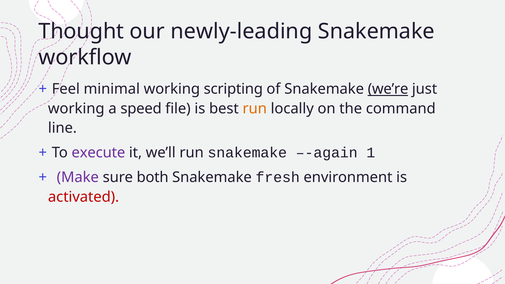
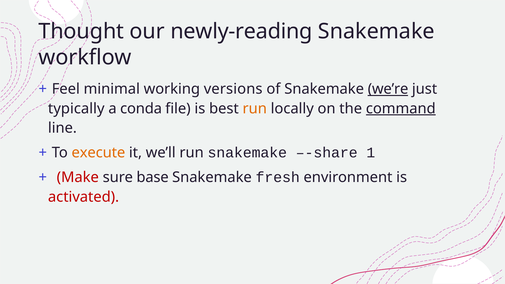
newly-leading: newly-leading -> newly-reading (242, 31)
scripting: scripting -> versions (233, 89)
working: working -> typically (76, 109)
speed: speed -> conda (141, 109)
command underline: none -> present (401, 109)
execute colour: purple -> orange (98, 153)
–-again: –-again -> –-share (327, 153)
Make colour: purple -> red (78, 177)
both: both -> base (153, 177)
